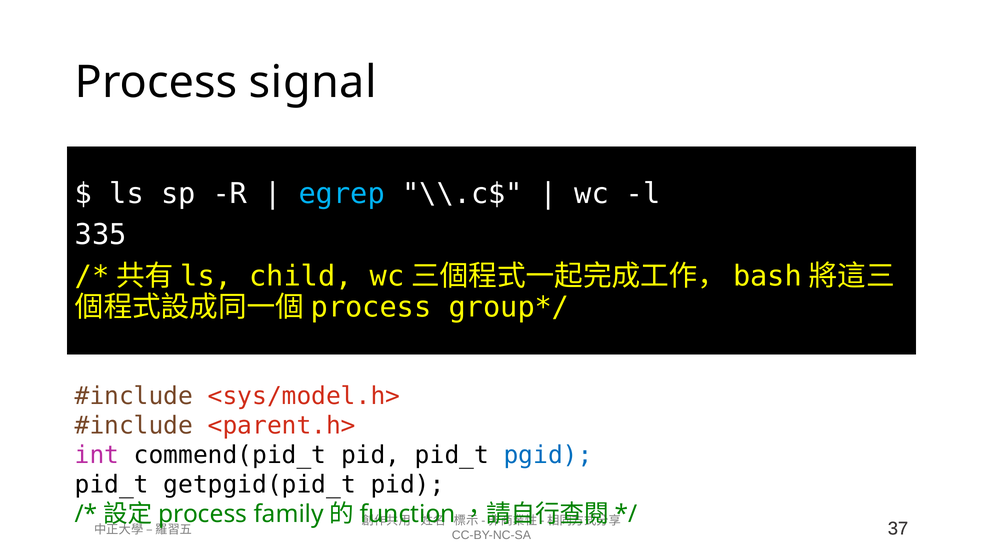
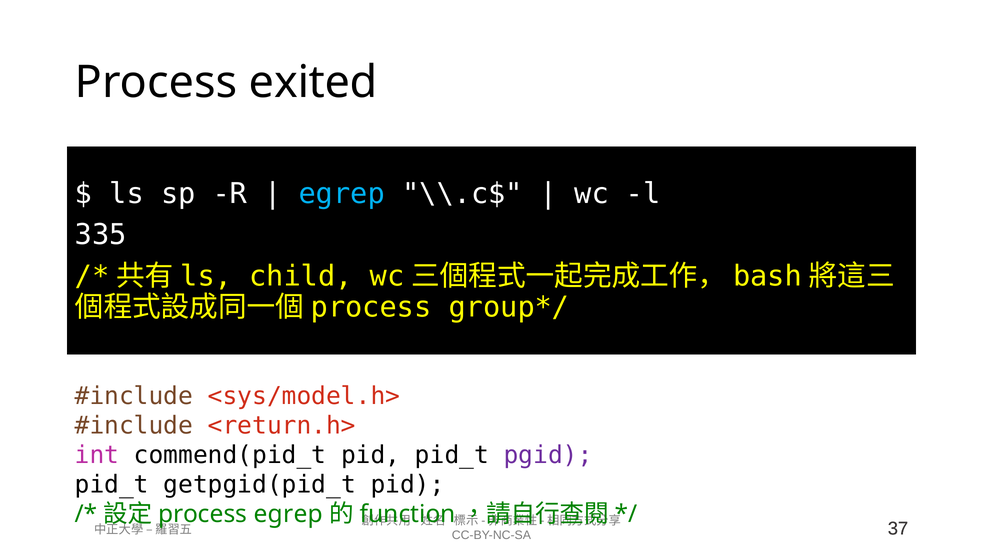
signal: signal -> exited (313, 83)
<parent.h>: <parent.h> -> <return.h> (282, 425)
pgid colour: blue -> purple (548, 455)
family: family -> egrep (288, 514)
